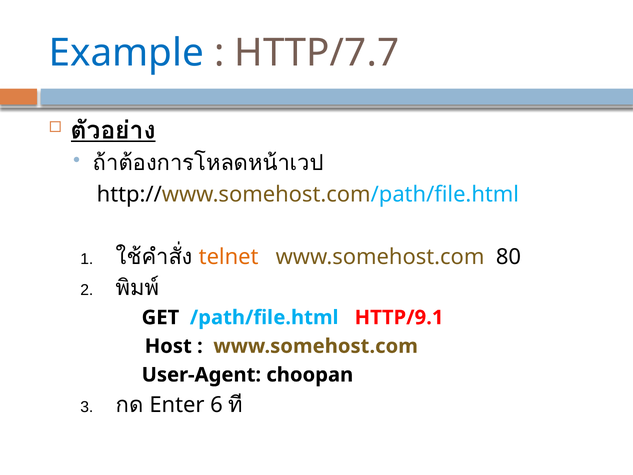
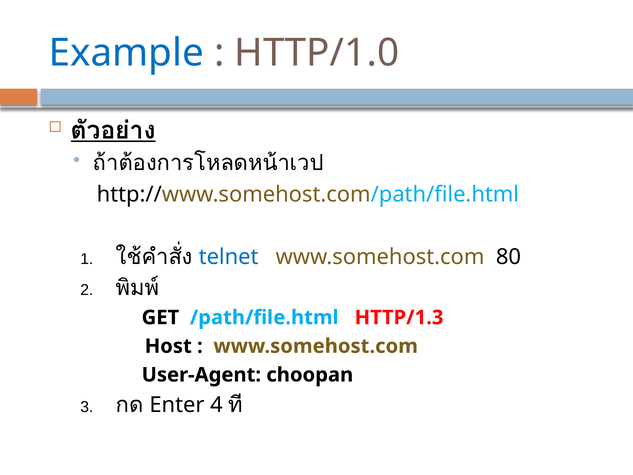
HTTP/7.7: HTTP/7.7 -> HTTP/1.0 (317, 53)
telnet colour: orange -> blue (229, 257)
HTTP/9.1: HTTP/9.1 -> HTTP/1.3 (399, 317)
6: 6 -> 4 (216, 405)
